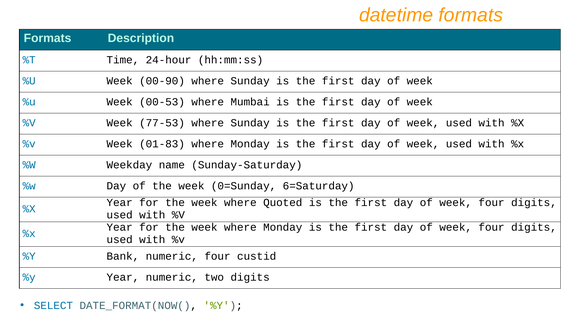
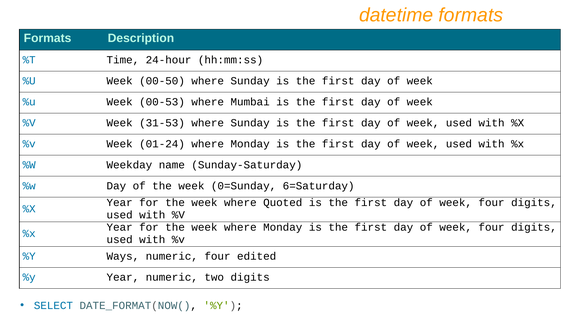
00-90: 00-90 -> 00-50 (162, 81)
77-53: 77-53 -> 31-53 (162, 123)
01-83: 01-83 -> 01-24 (162, 144)
Bank: Bank -> Ways (123, 257)
custid: custid -> edited (257, 257)
